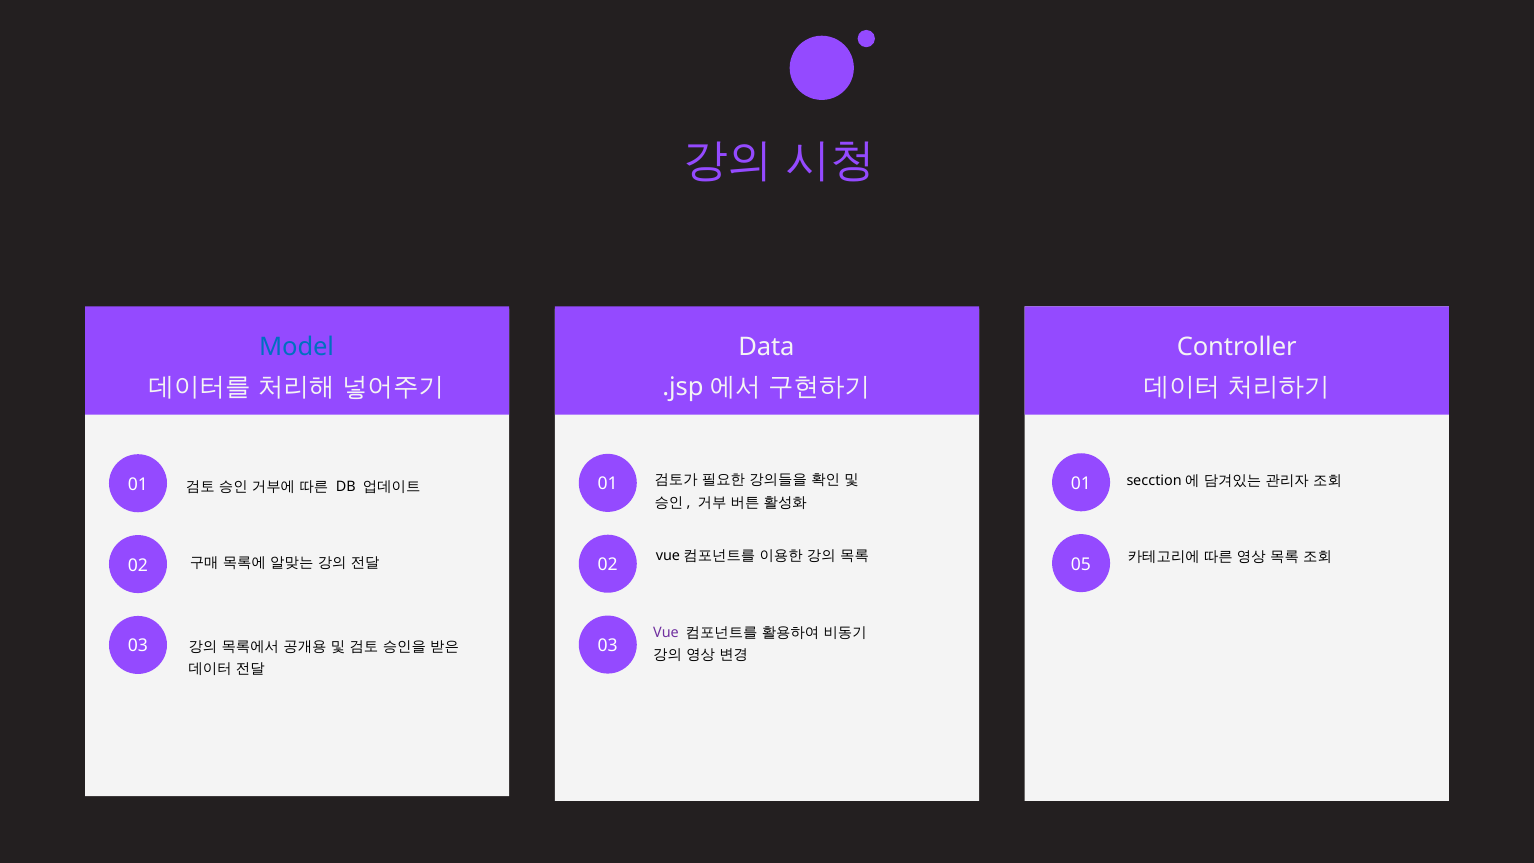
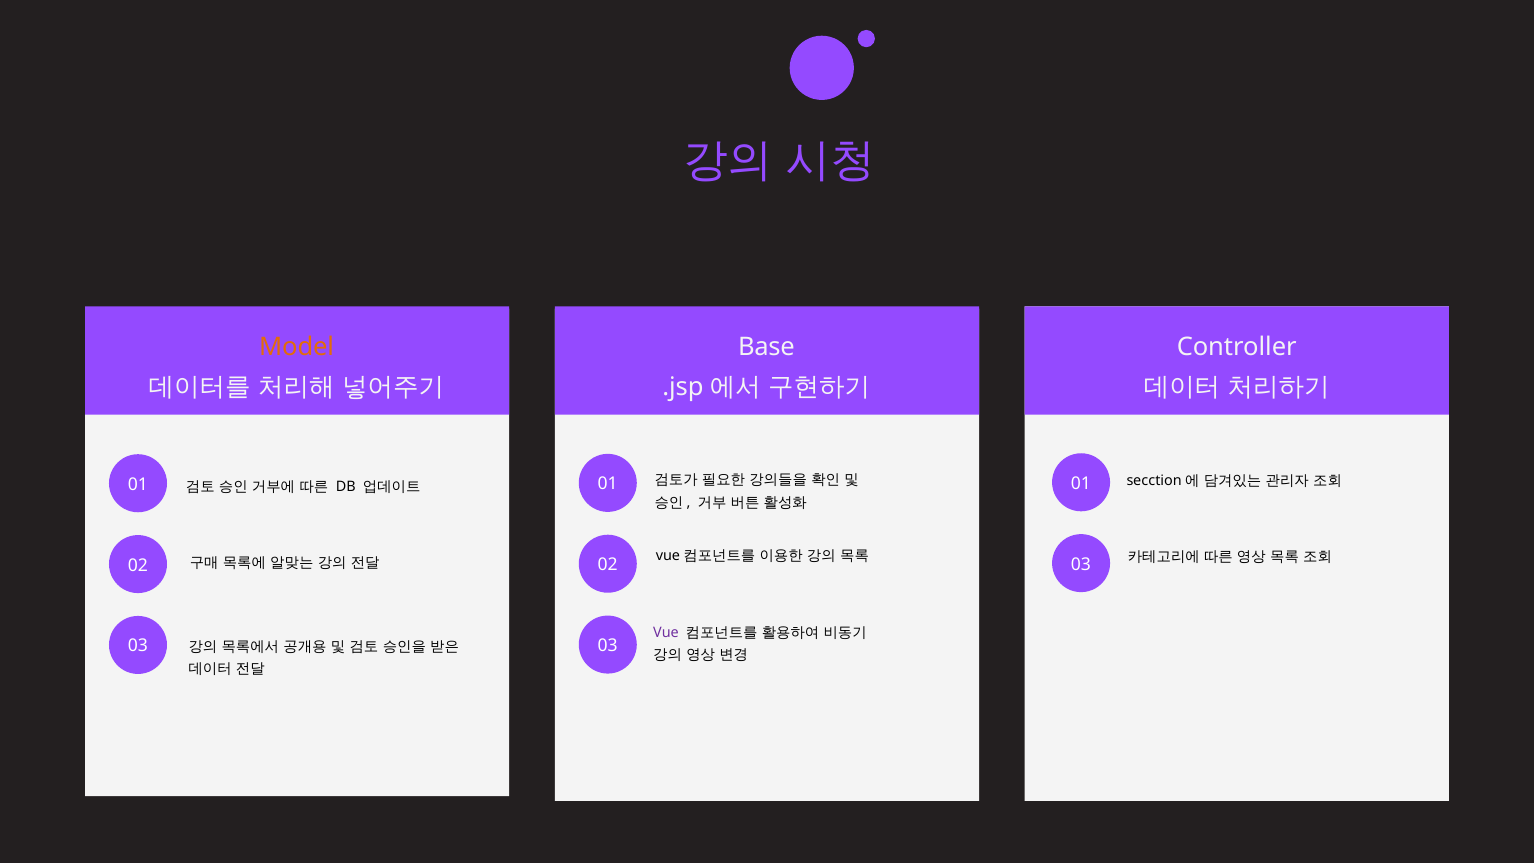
Model colour: blue -> orange (297, 347)
Data: Data -> Base (766, 347)
05: 05 -> 03 (1081, 564)
